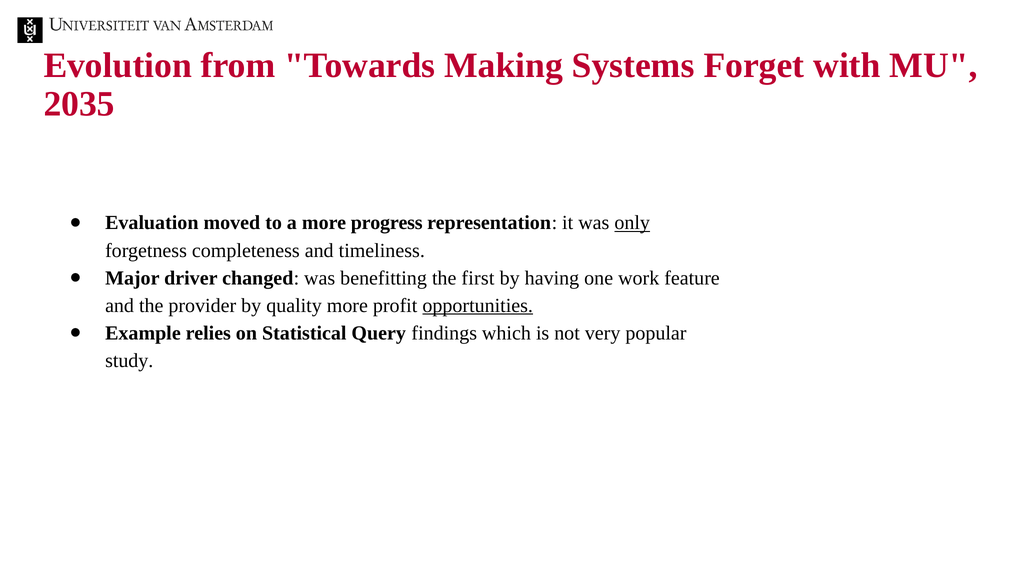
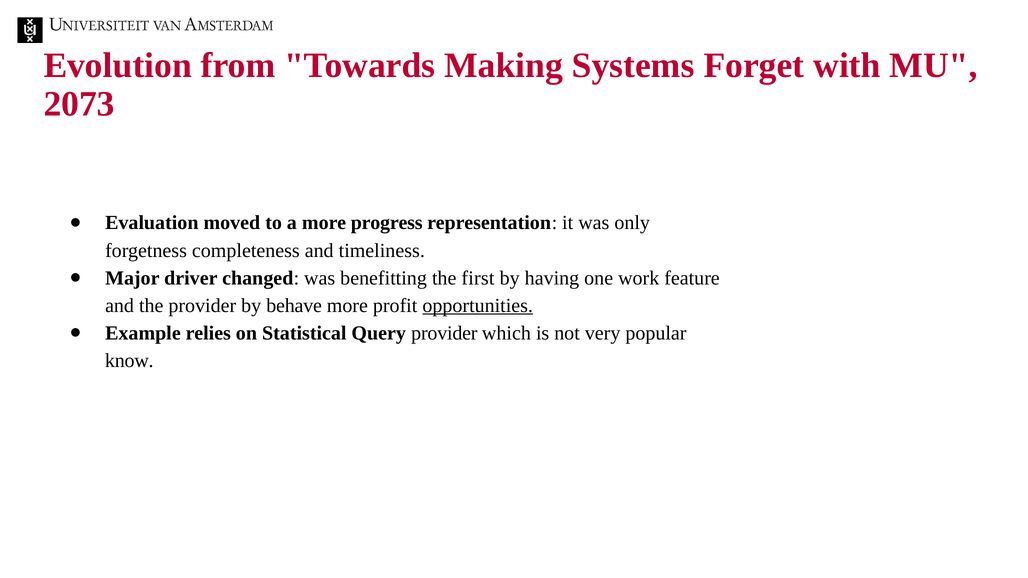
2035: 2035 -> 2073 (79, 104)
only underline: present -> none (632, 223)
quality: quality -> behave (294, 306)
Query findings: findings -> provider (444, 333)
study: study -> know (129, 361)
